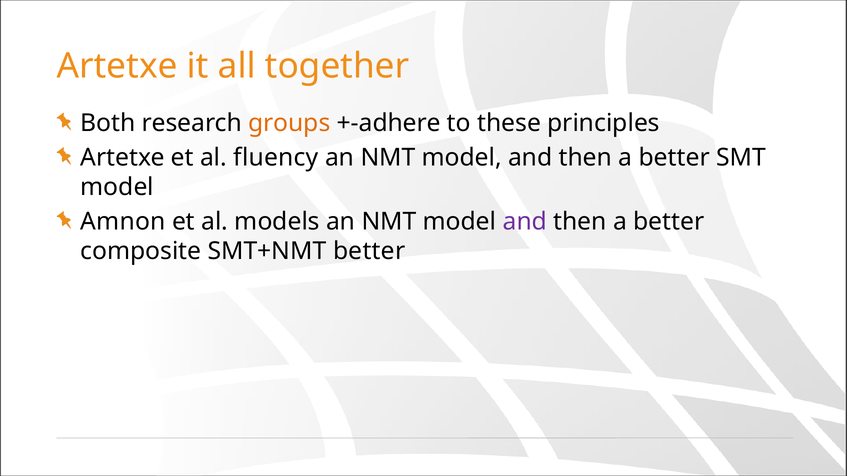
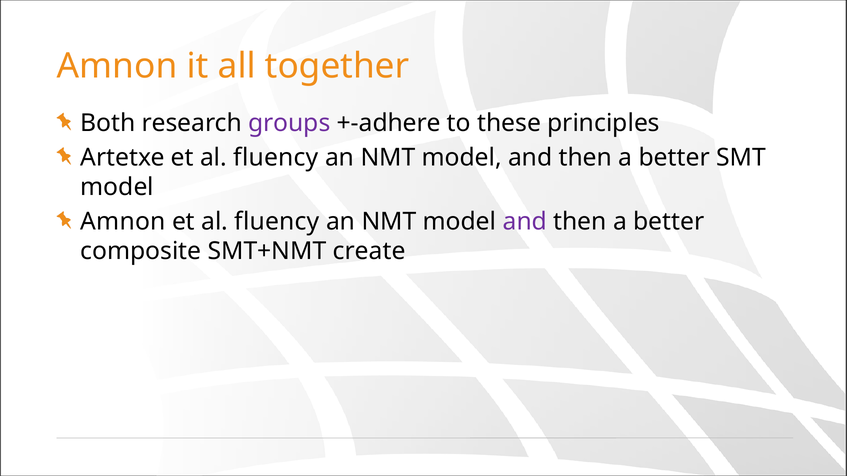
Artetxe: Artetxe -> Amnon (117, 66)
groups colour: orange -> purple (289, 123)
models: models -> fluency (277, 222)
SMT+NMT better: better -> create (369, 252)
